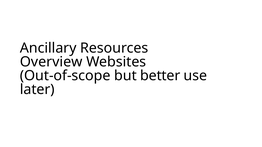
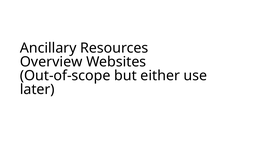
better: better -> either (160, 76)
